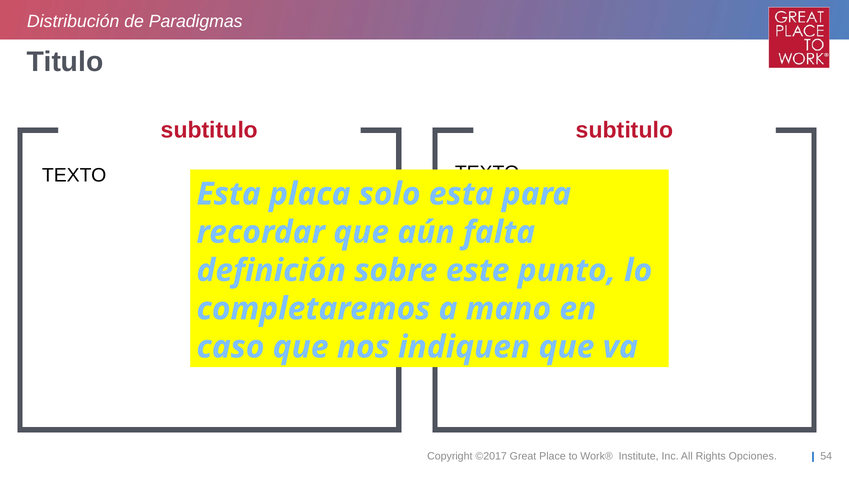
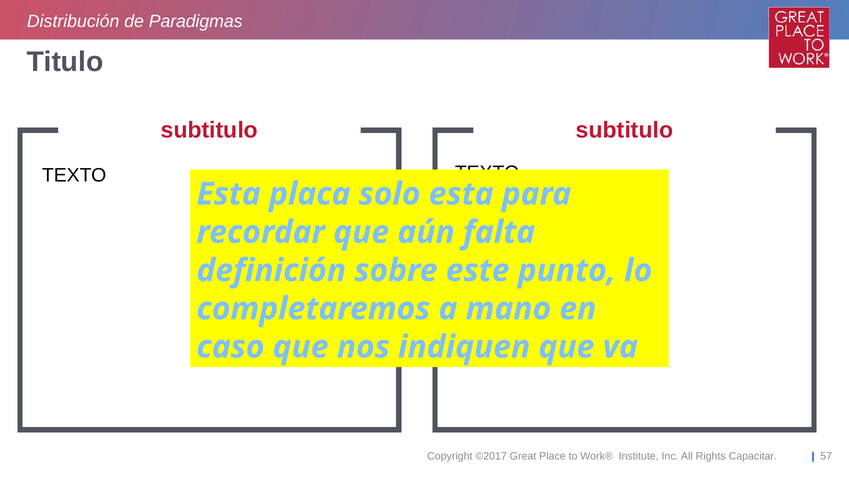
Opciones: Opciones -> Capacitar (753, 456)
54: 54 -> 57 (826, 456)
